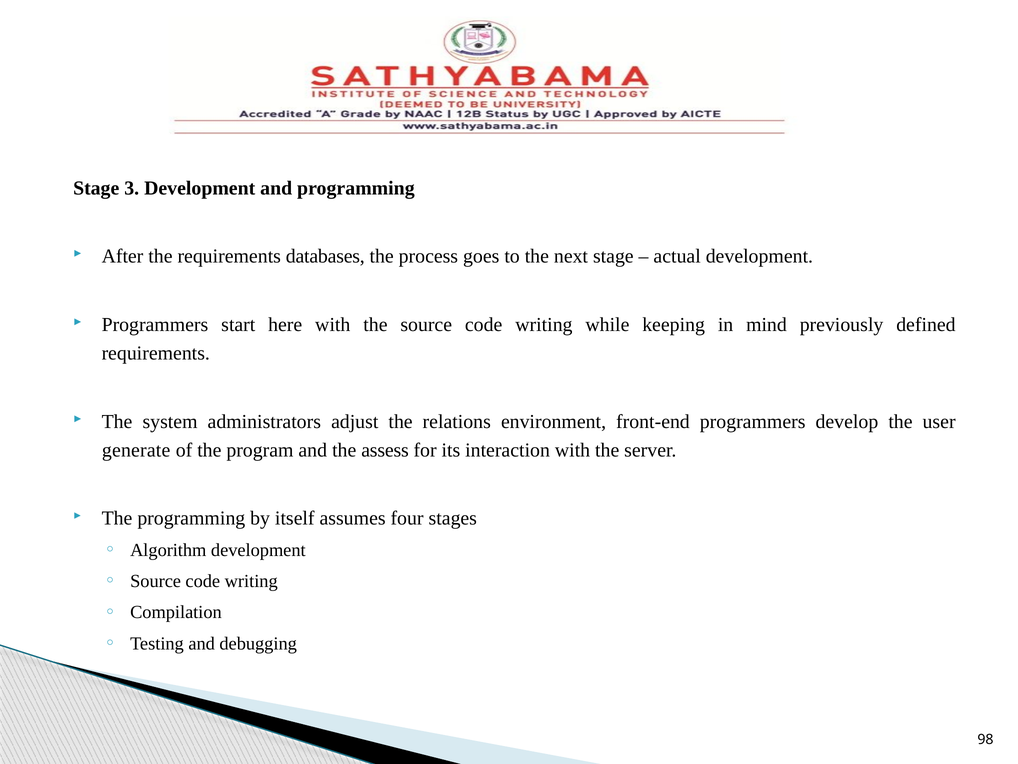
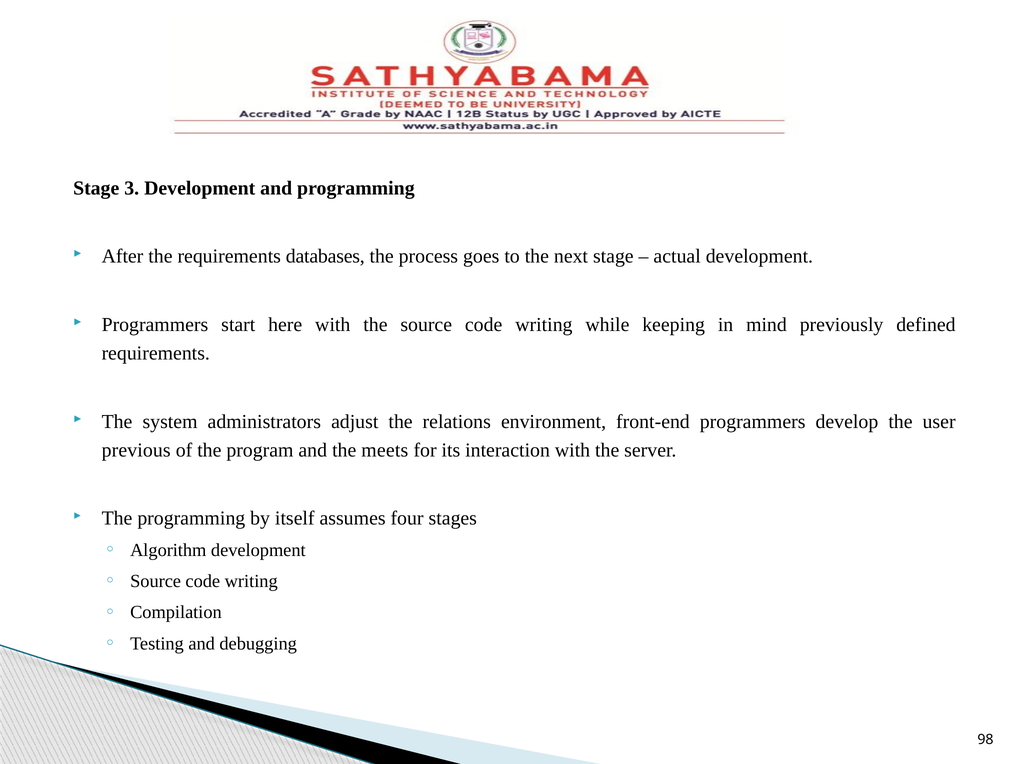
generate: generate -> previous (136, 450)
assess: assess -> meets (385, 450)
